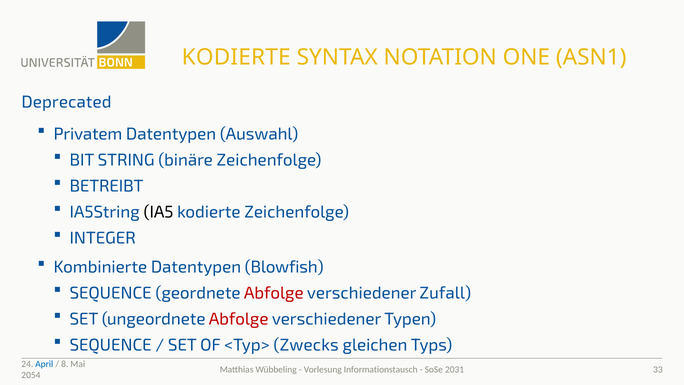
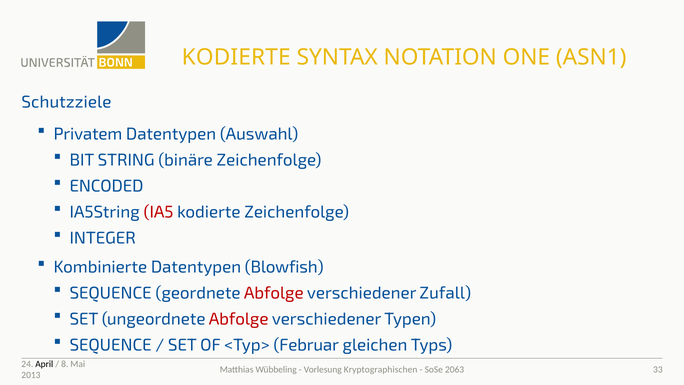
Deprecated: Deprecated -> Schutzziele (66, 102)
BETREIBT: BETREIBT -> ENCODED (106, 186)
IA5 colour: black -> red (159, 212)
Zwecks: Zwecks -> Februar (306, 345)
April colour: blue -> black (44, 364)
Informationstausch: Informationstausch -> Kryptographischen (381, 369)
2031: 2031 -> 2063 (455, 369)
2054: 2054 -> 2013 (31, 375)
